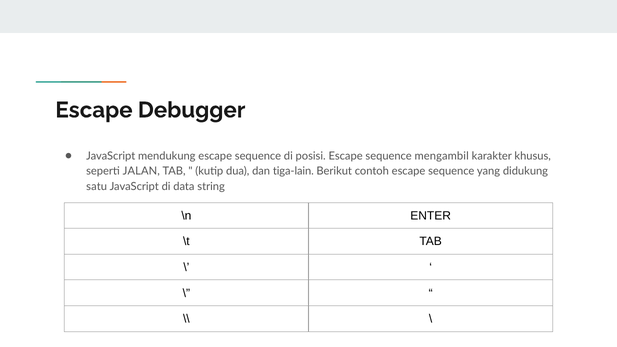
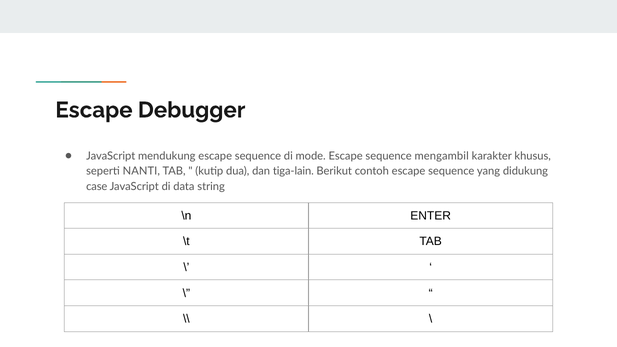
posisi: posisi -> mode (311, 156)
JALAN: JALAN -> NANTI (141, 171)
satu: satu -> case (97, 187)
